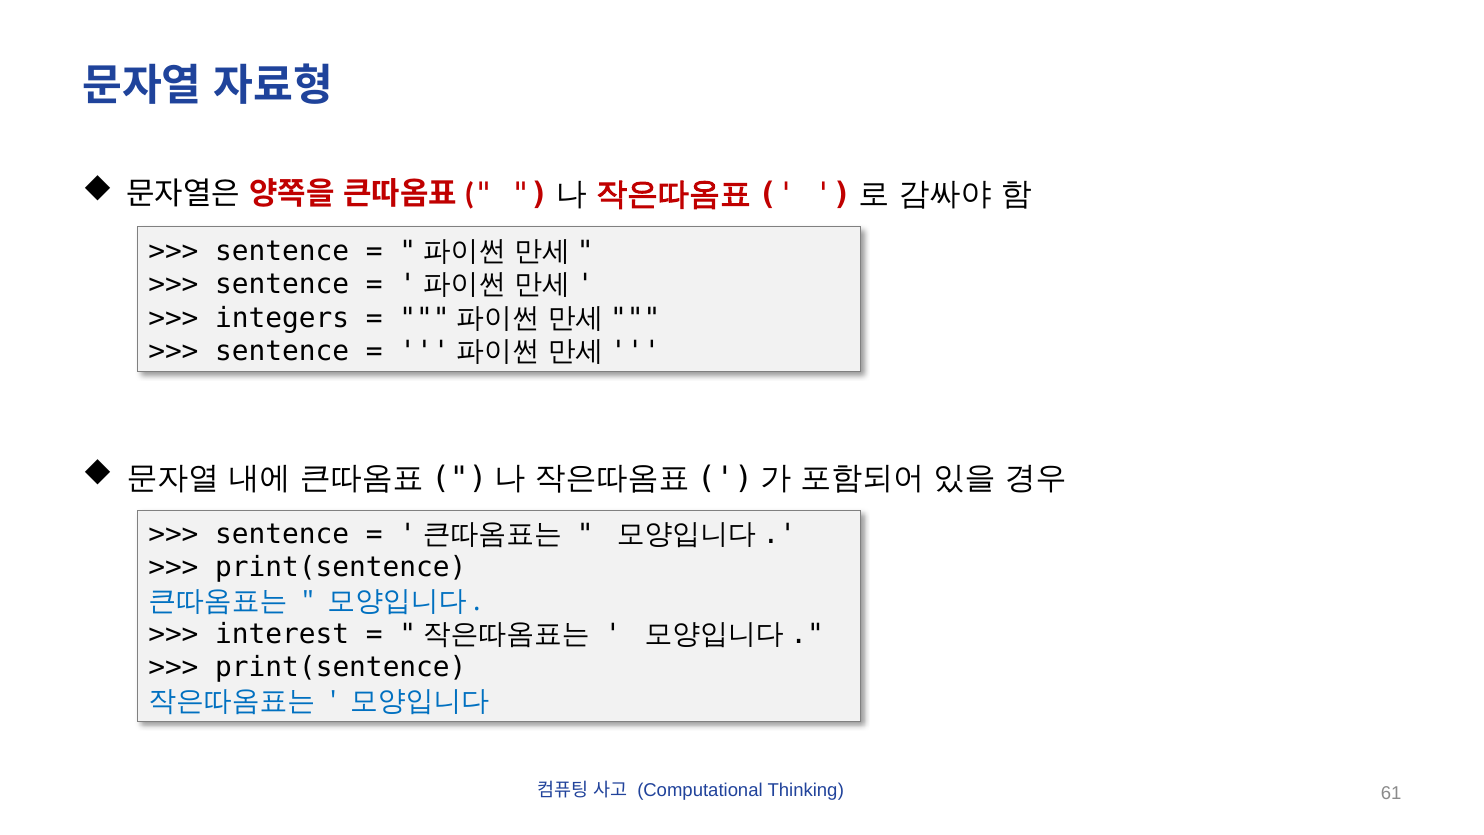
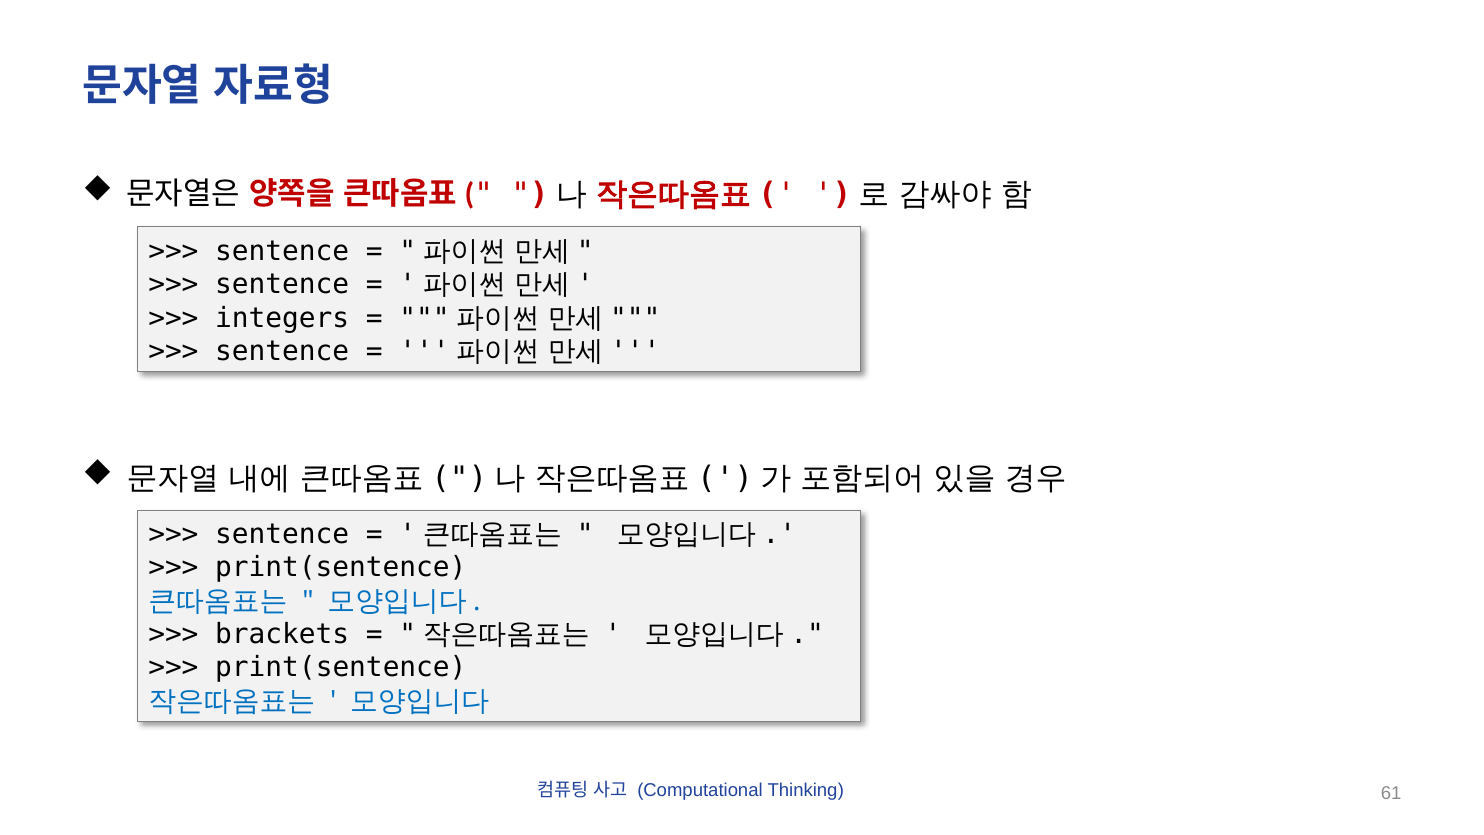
interest: interest -> brackets (282, 634)
